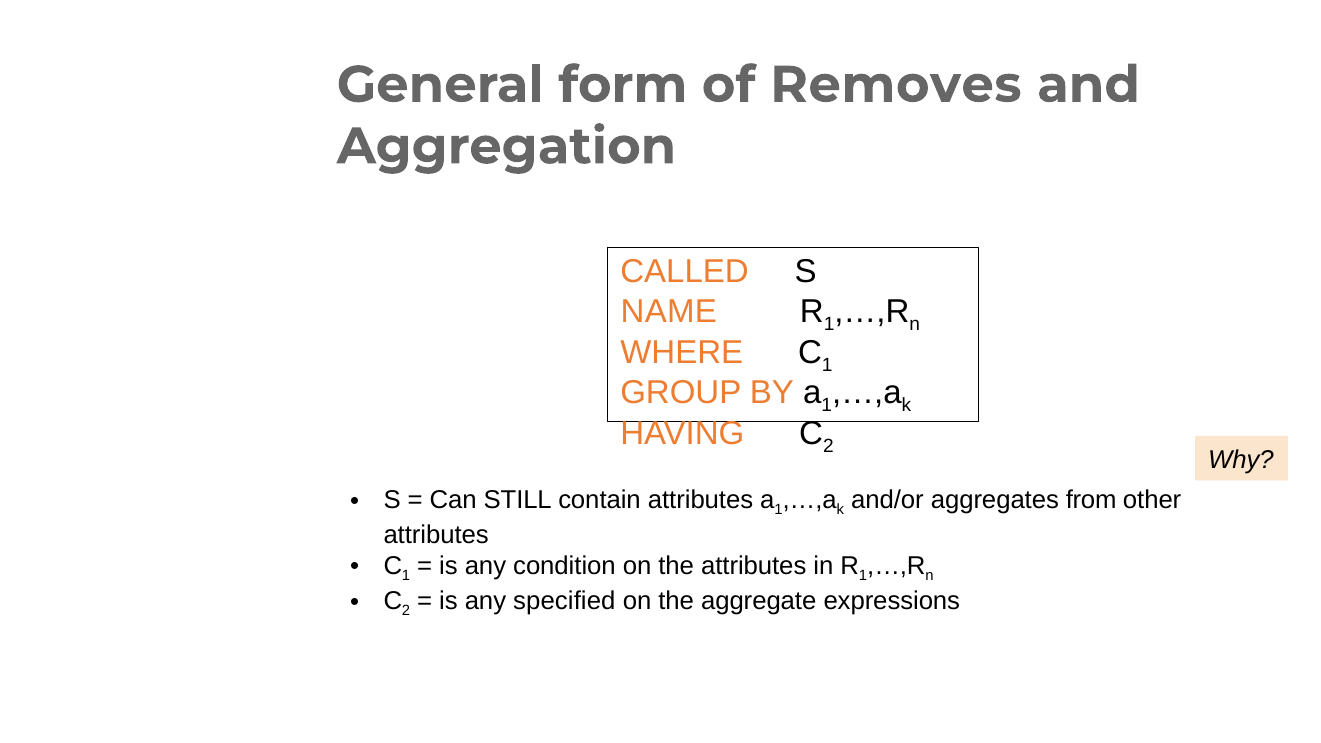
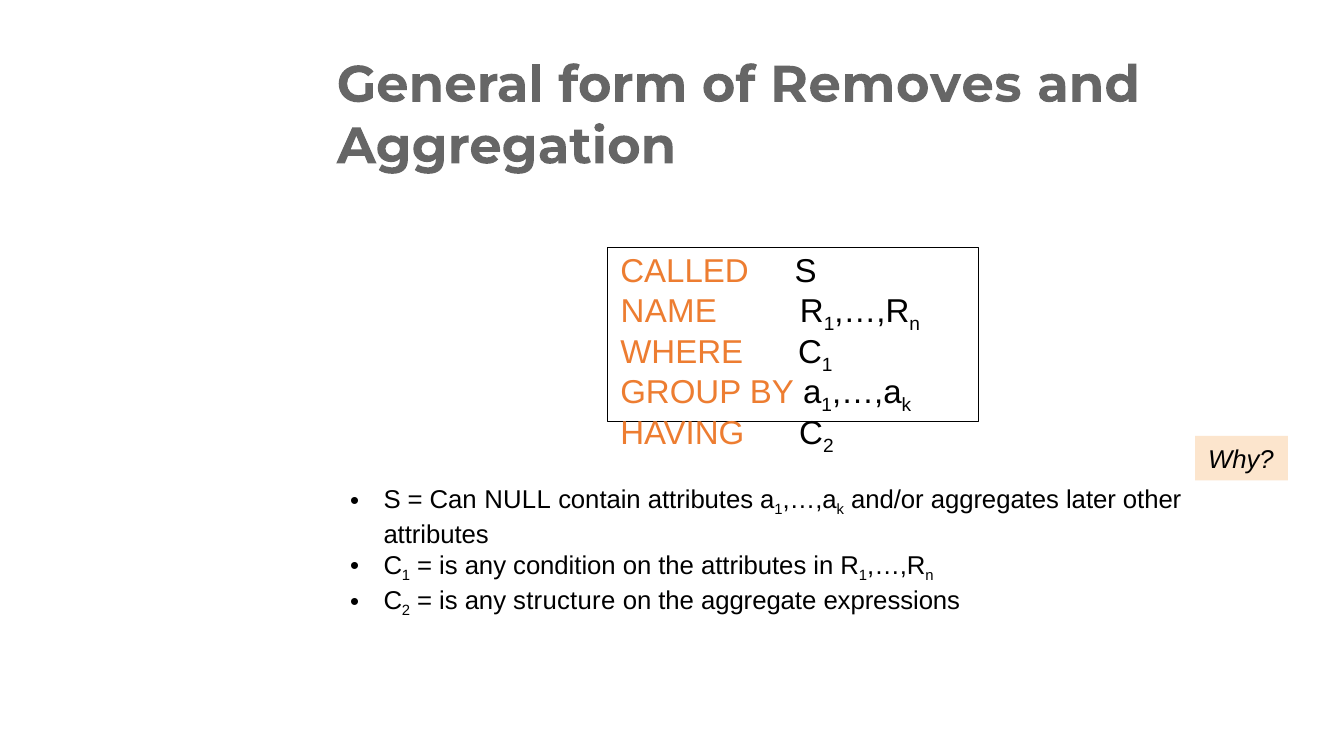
STILL: STILL -> NULL (518, 500)
from: from -> later (1091, 500)
specified: specified -> structure (564, 601)
